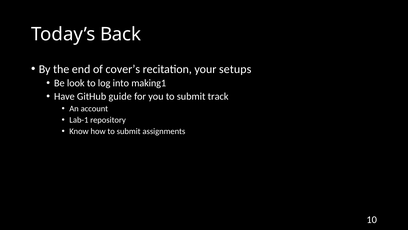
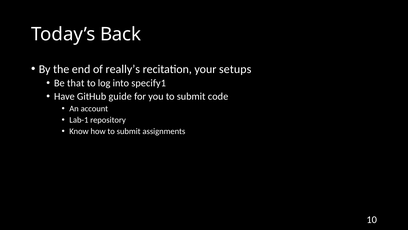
cover’s: cover’s -> really’s (123, 69)
look: look -> that (76, 83)
making1: making1 -> specify1 (149, 83)
track: track -> code (218, 96)
